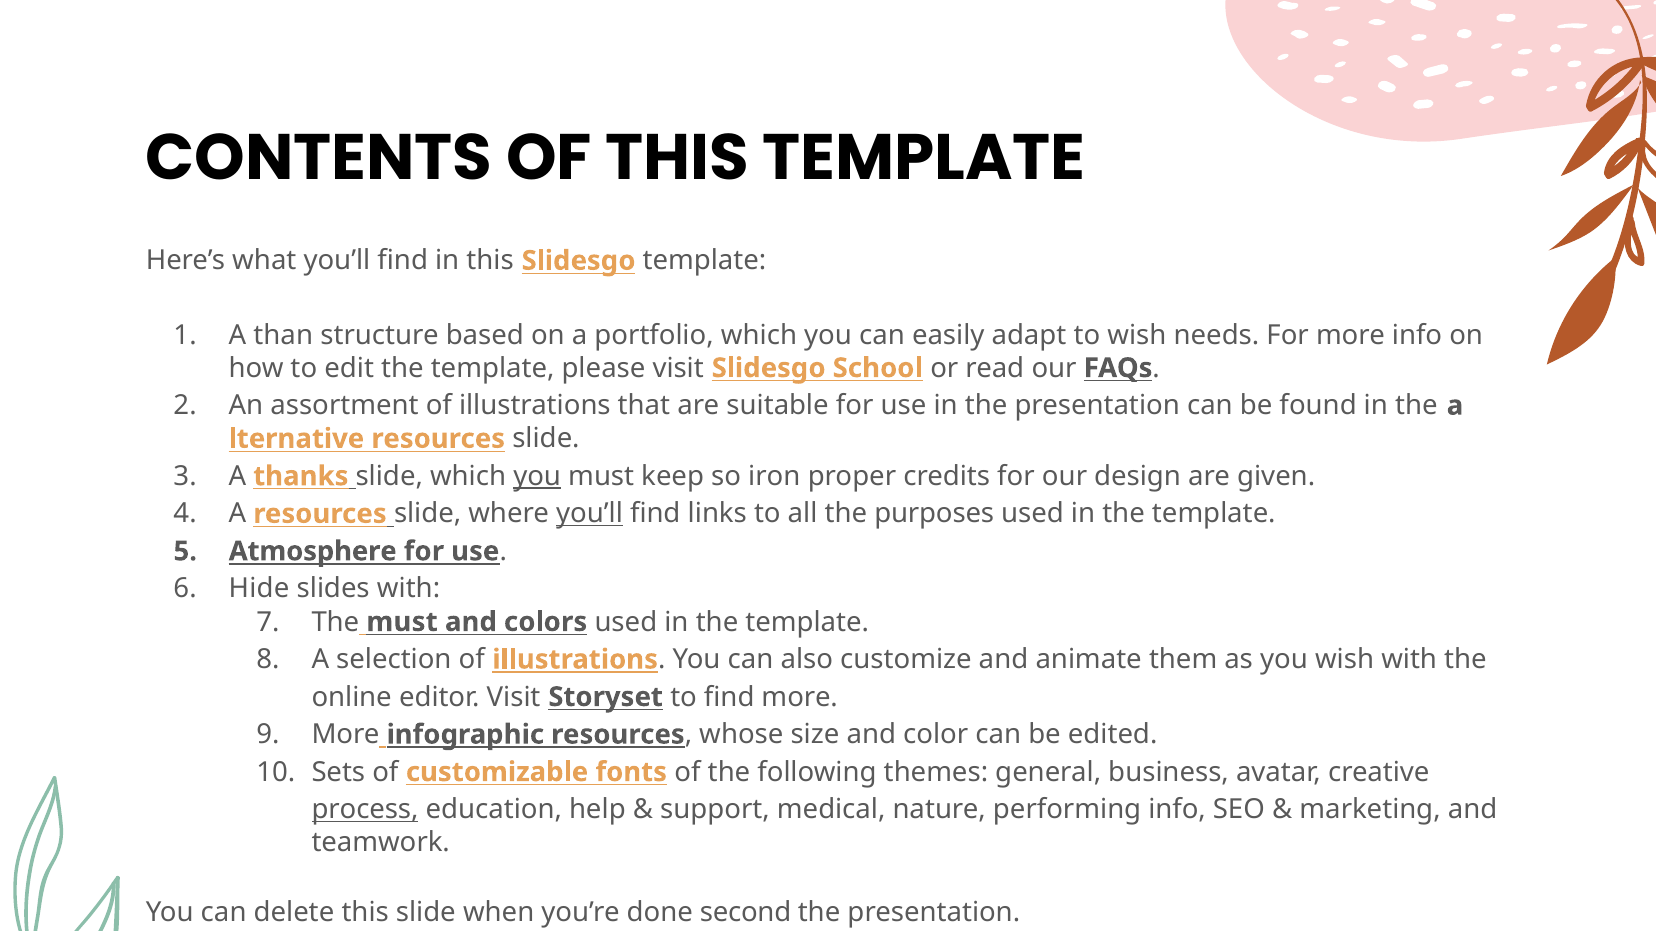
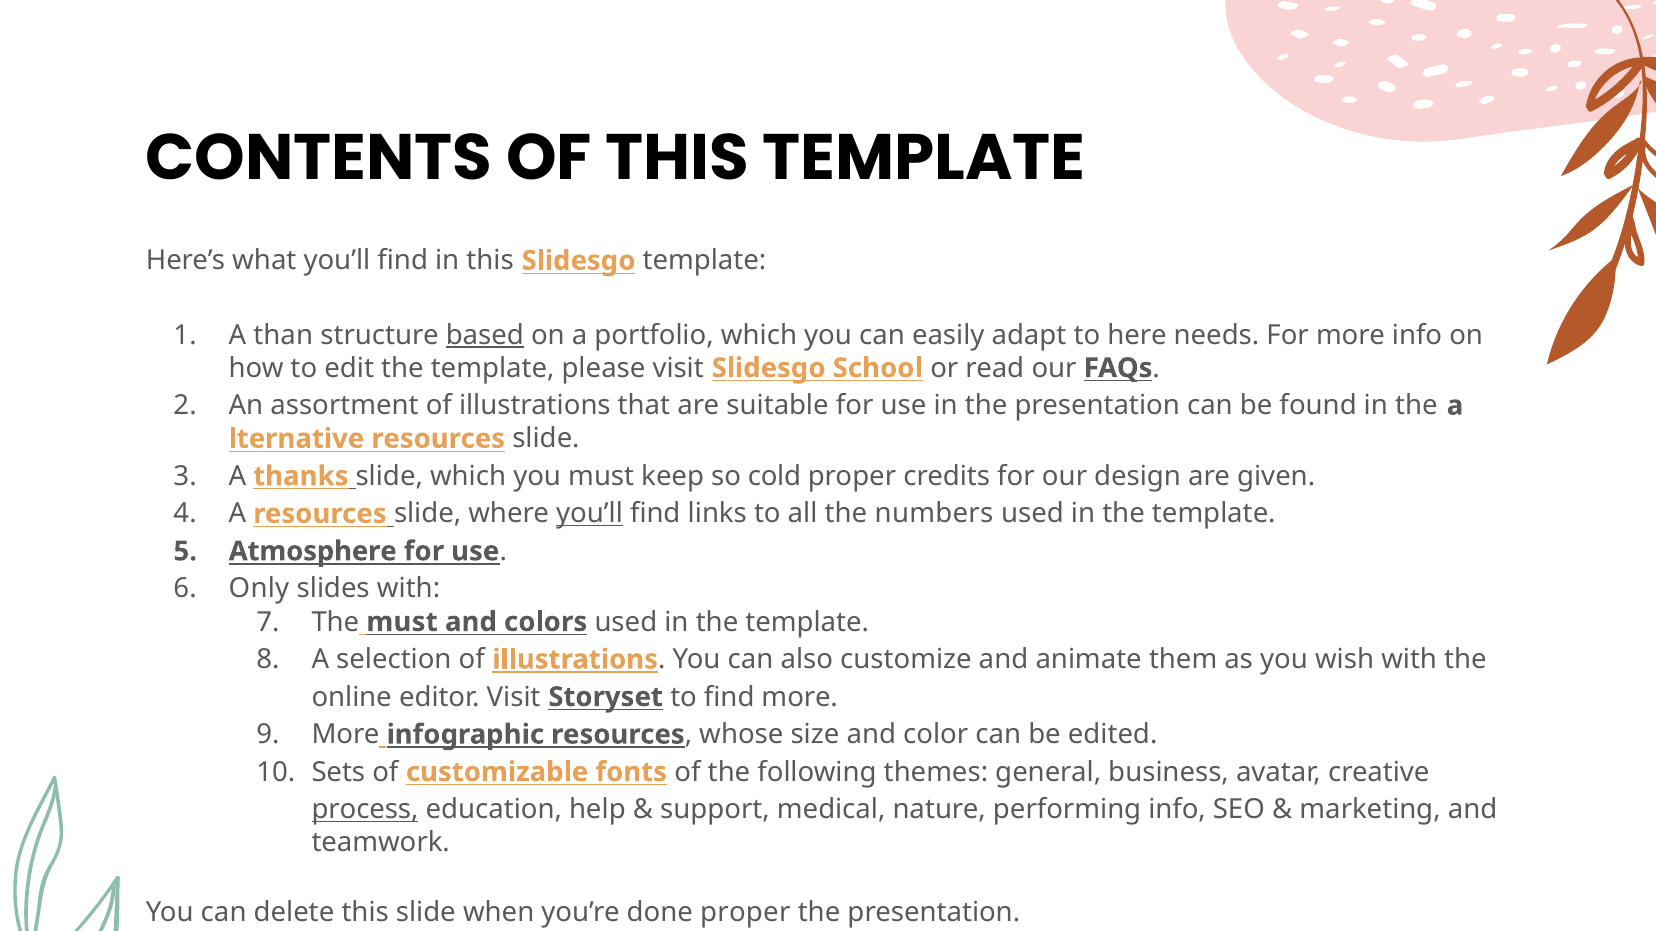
based underline: none -> present (485, 335)
to wish: wish -> here (1137, 335)
you underline: present -> none (537, 476)
iron: iron -> cold (774, 476)
purposes: purposes -> numbers (934, 514)
Hide: Hide -> Only (259, 589)
done second: second -> proper (745, 913)
